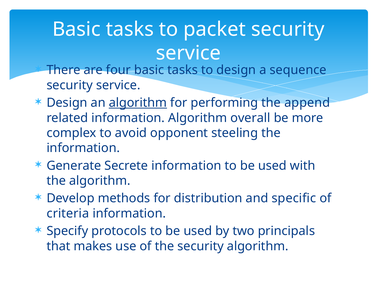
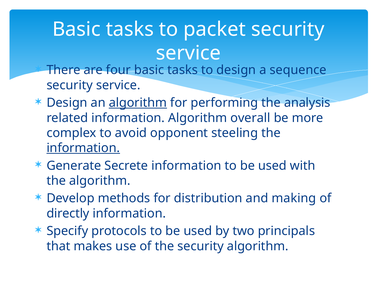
append: append -> analysis (307, 103)
information underline: none -> present (83, 148)
specific: specific -> making (294, 198)
criteria: criteria -> directly (68, 213)
